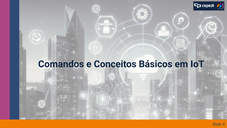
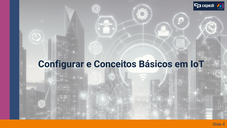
Comandos: Comandos -> Configurar (61, 64)
